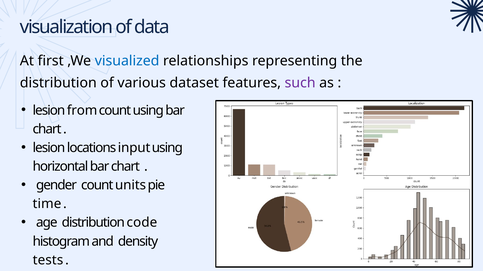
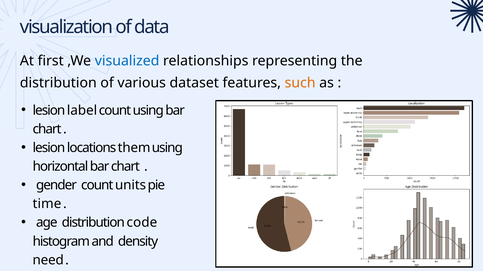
such colour: purple -> orange (300, 83)
from: from -> label (82, 111)
input: input -> them (134, 148)
tests: tests -> need (48, 261)
